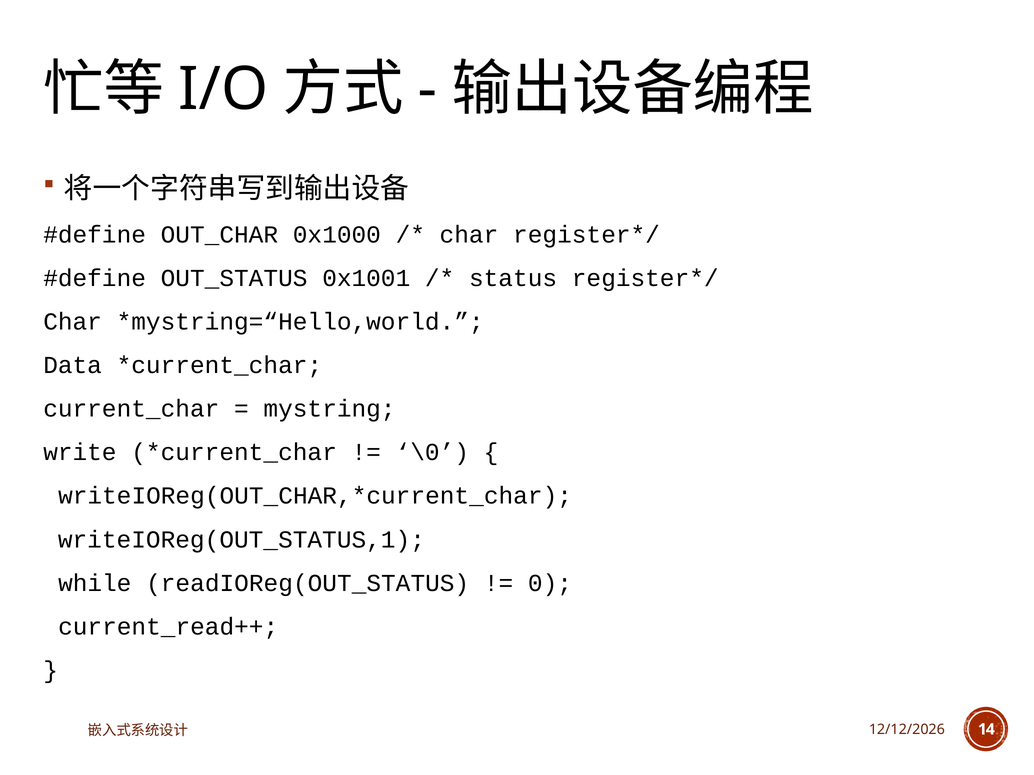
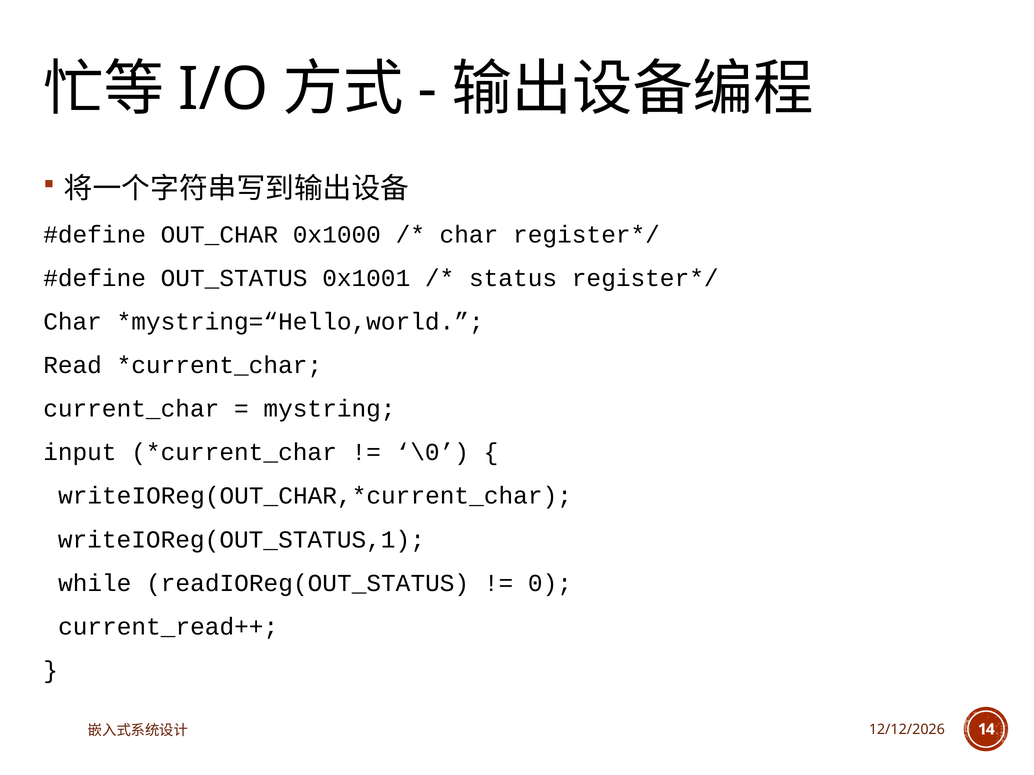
Data: Data -> Read (73, 365)
write: write -> input (80, 453)
